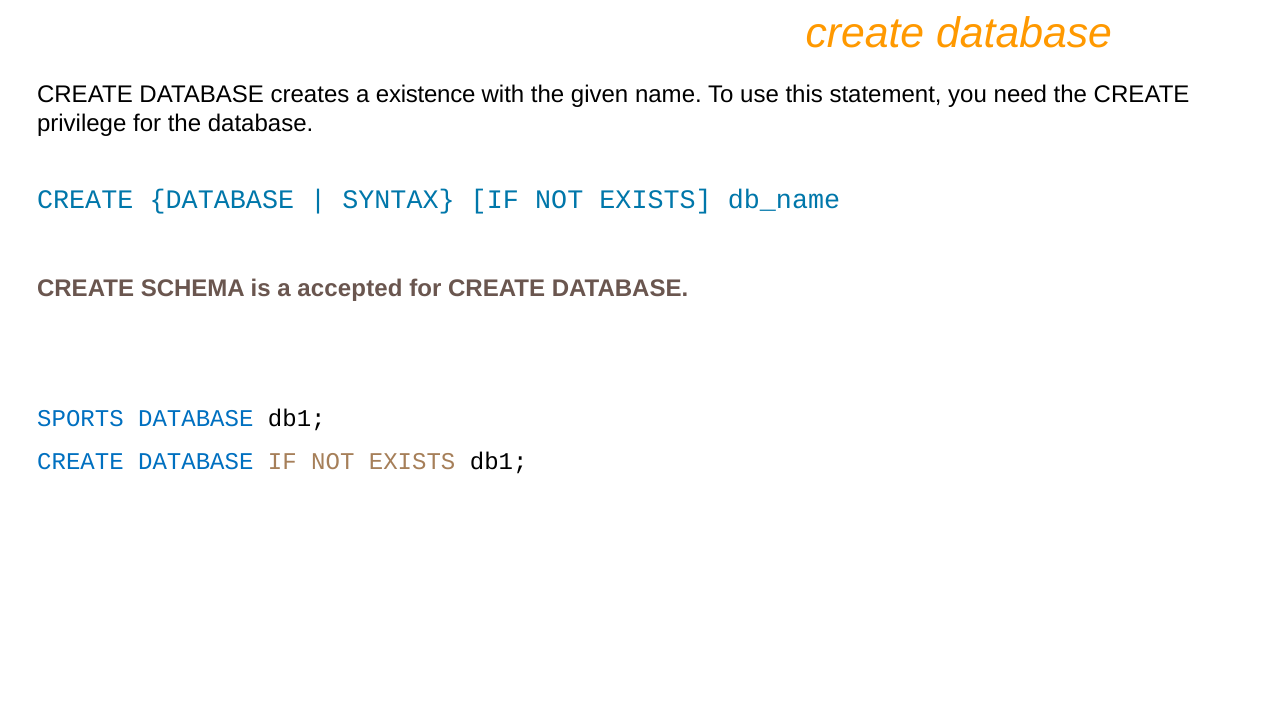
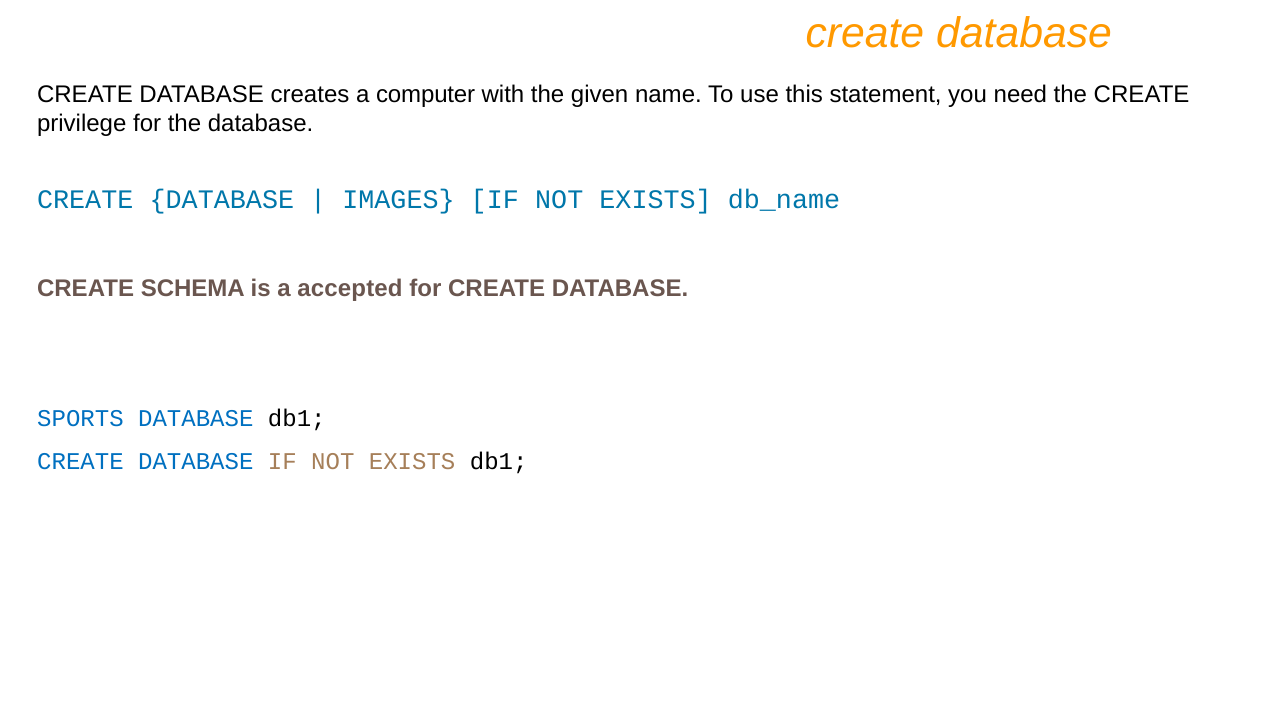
existence: existence -> computer (426, 95)
SYNTAX: SYNTAX -> IMAGES (399, 199)
